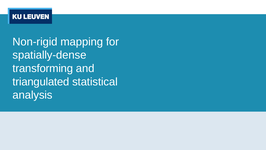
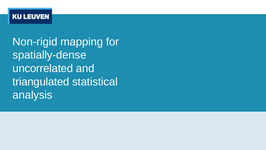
transforming: transforming -> uncorrelated (43, 68)
